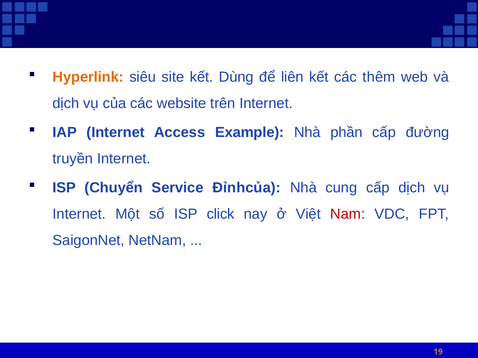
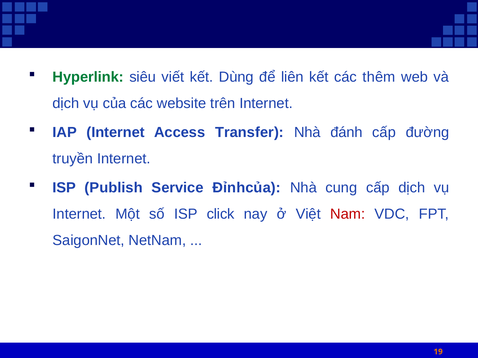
Hyperlink colour: orange -> green (88, 77)
site: site -> viết (173, 77)
Example: Example -> Transfer (249, 133)
phần: phần -> đánh (347, 133)
Chuyển: Chuyển -> Publish (114, 188)
